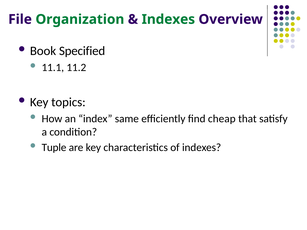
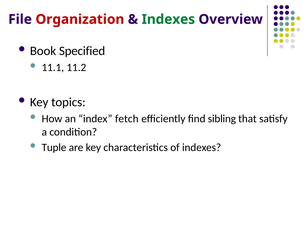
Organization colour: green -> red (80, 19)
same: same -> fetch (127, 119)
cheap: cheap -> sibling (222, 119)
